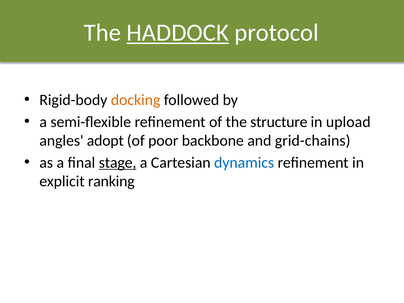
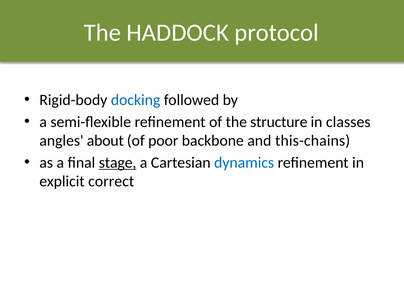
HADDOCK underline: present -> none (178, 33)
docking colour: orange -> blue (136, 100)
upload: upload -> classes (348, 122)
adopt: adopt -> about (105, 141)
grid-chains: grid-chains -> this-chains (313, 141)
ranking: ranking -> correct (111, 181)
